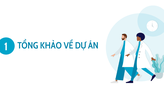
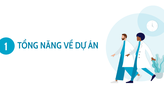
KHẢO: KHẢO -> NĂNG (51, 46)
